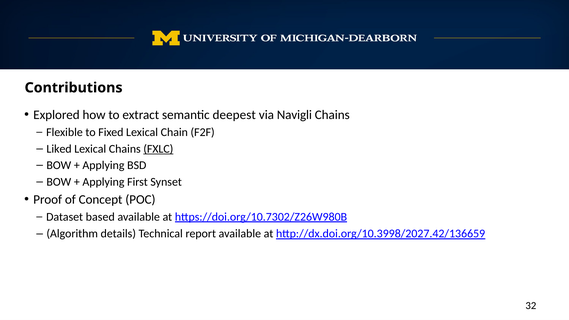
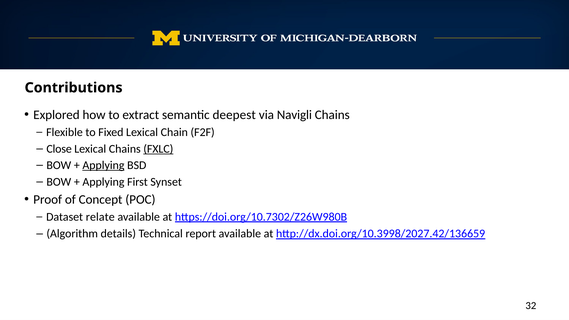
Liked: Liked -> Close (59, 149)
Applying underline: none -> present (103, 165)
based: based -> relate (100, 217)
